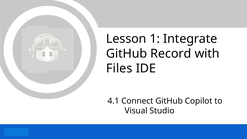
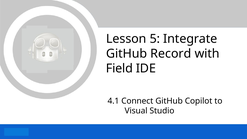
1: 1 -> 5 (155, 39)
Files: Files -> Field (119, 68)
